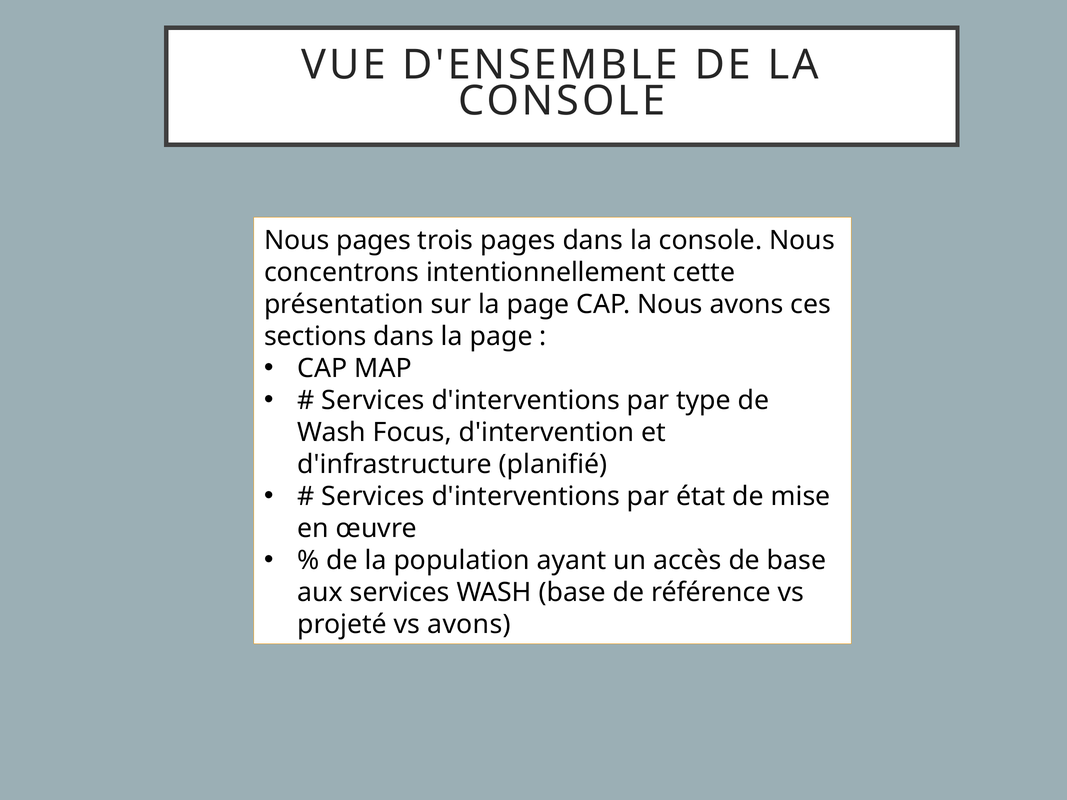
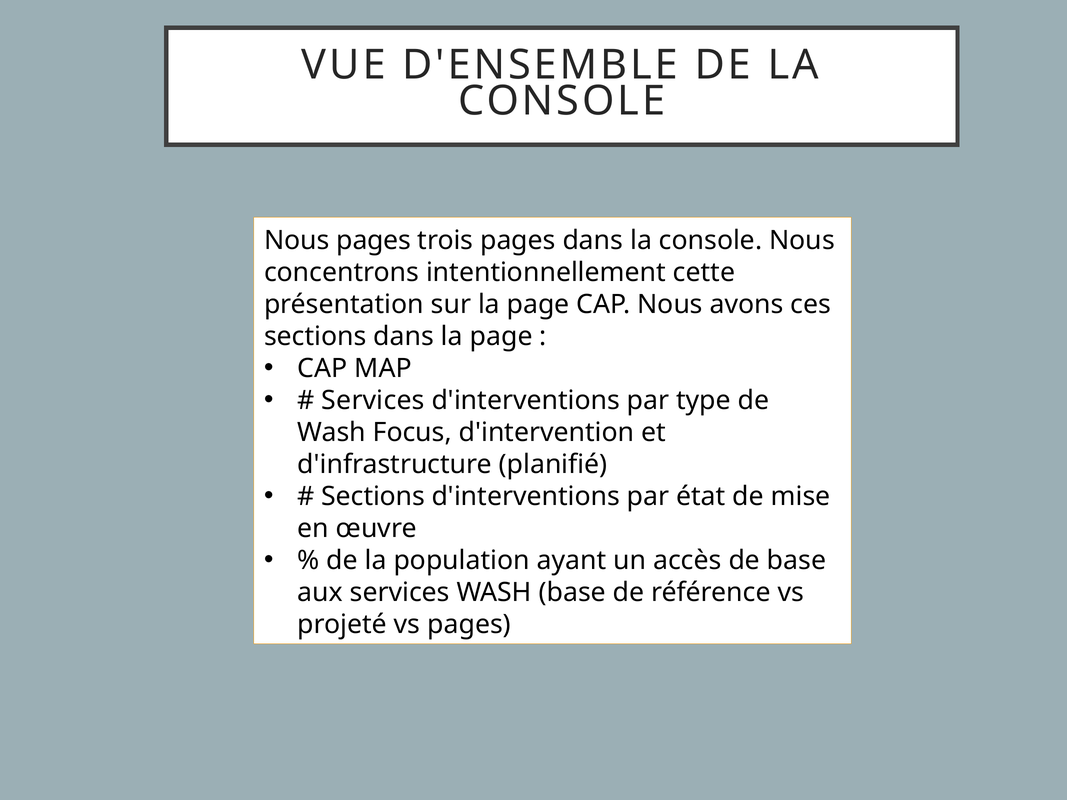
Services: Services -> Sections (373, 496)
vs avons: avons -> pages (469, 624)
